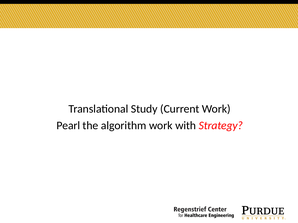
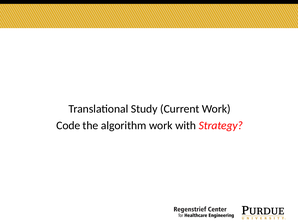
Pearl: Pearl -> Code (68, 126)
